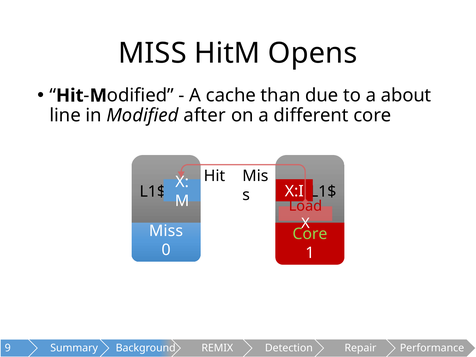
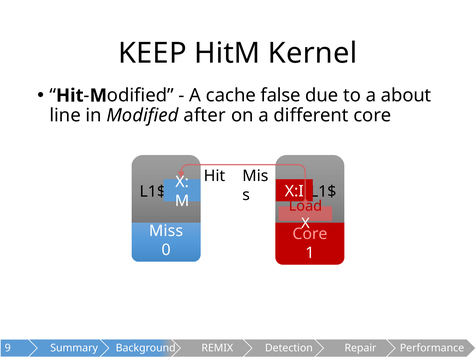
MISS: MISS -> KEEP (152, 53)
Opens: Opens -> Kernel (313, 53)
than: than -> false (281, 96)
Core colour: light green -> pink (310, 234)
